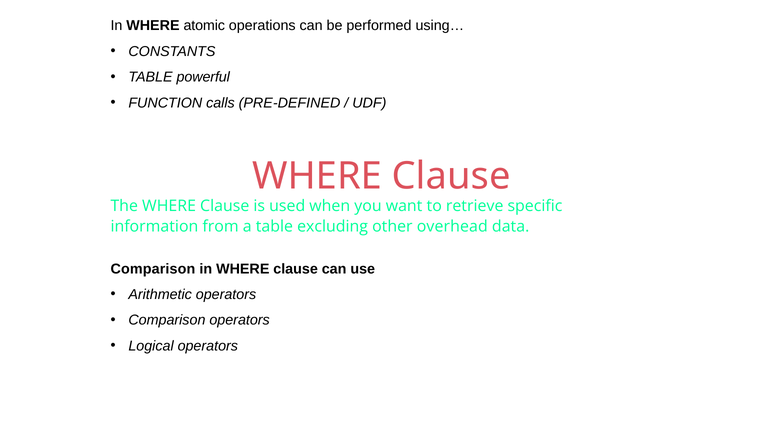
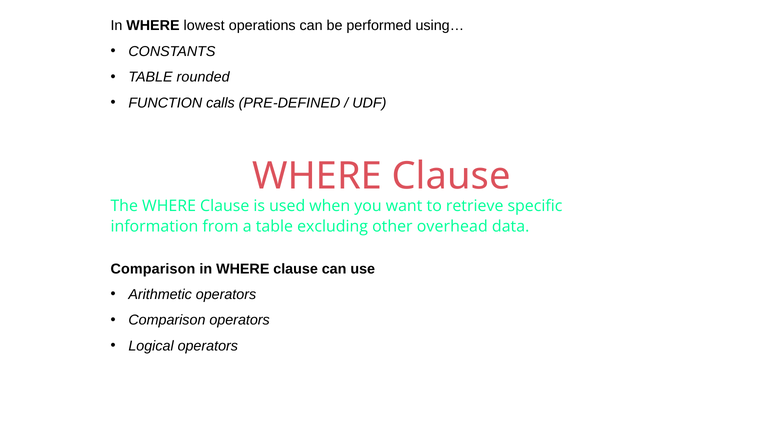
atomic: atomic -> lowest (204, 26)
powerful: powerful -> rounded (203, 77)
